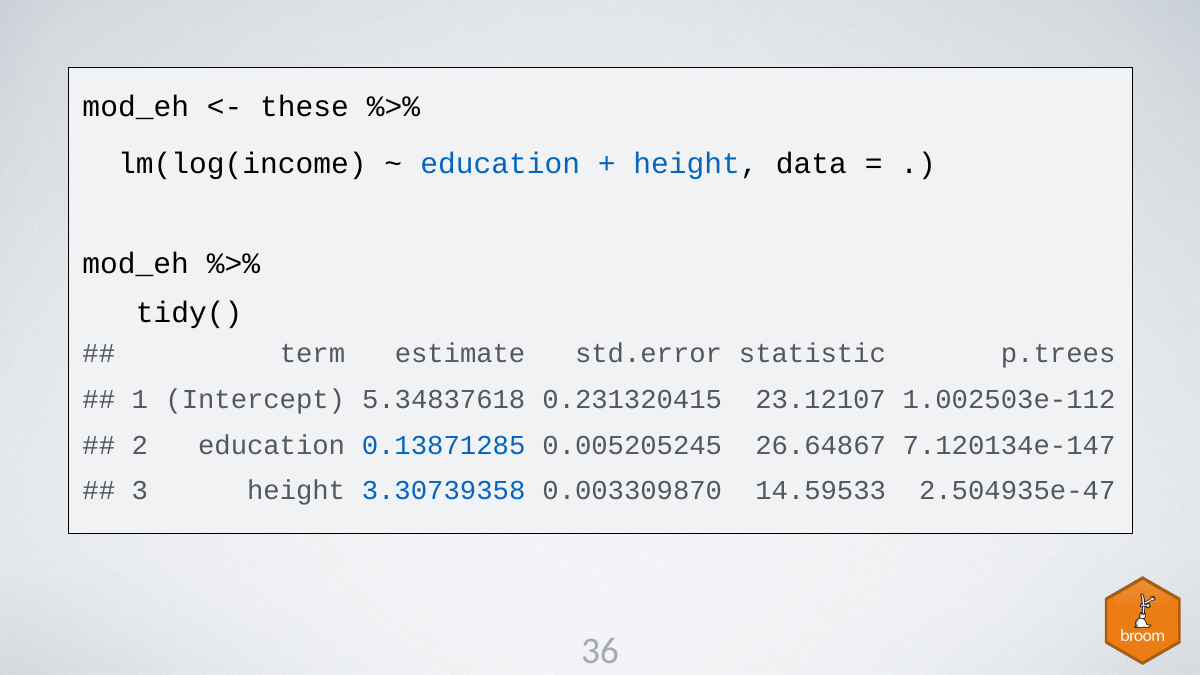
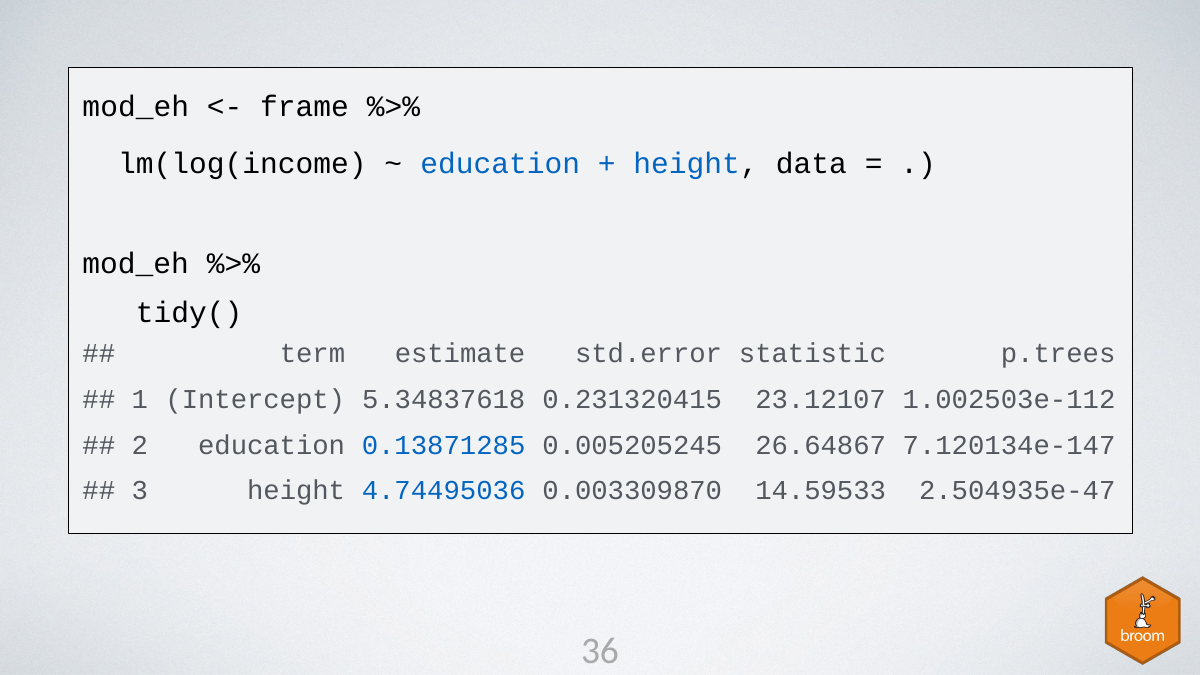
these: these -> frame (304, 106)
3.30739358: 3.30739358 -> 4.74495036 (444, 491)
